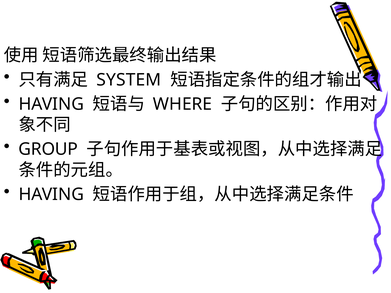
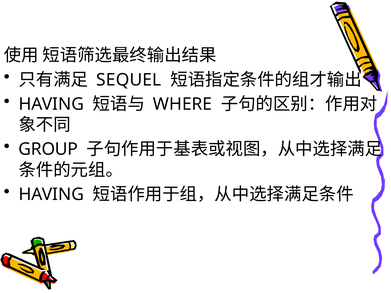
SYSTEM: SYSTEM -> SEQUEL (129, 80)
